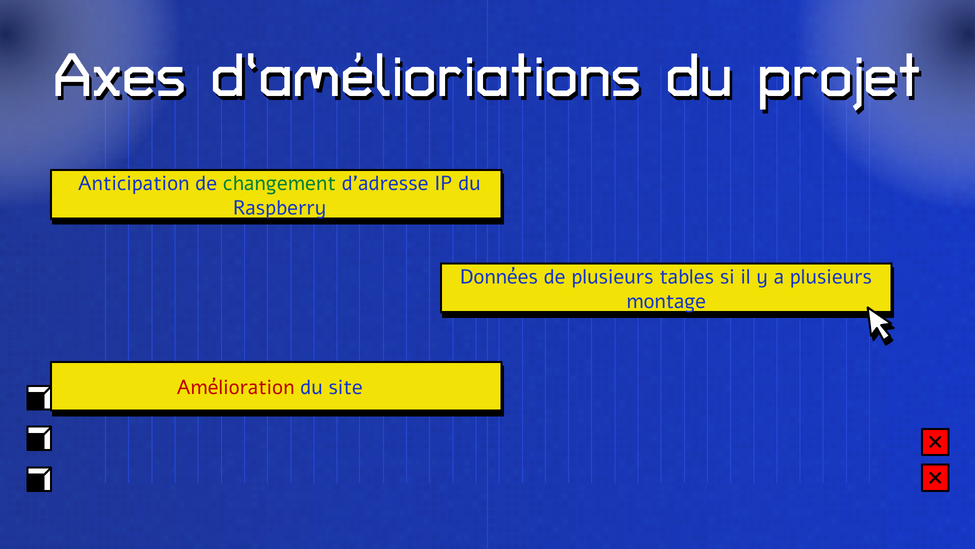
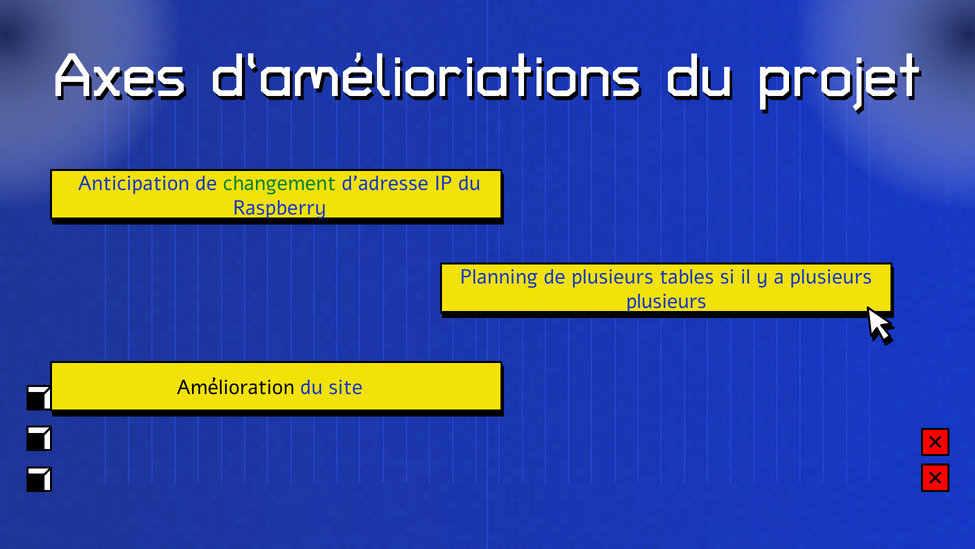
Données: Données -> Planning (499, 277)
montage: montage -> plusieurs (666, 301)
Amélioration colour: red -> black (236, 387)
